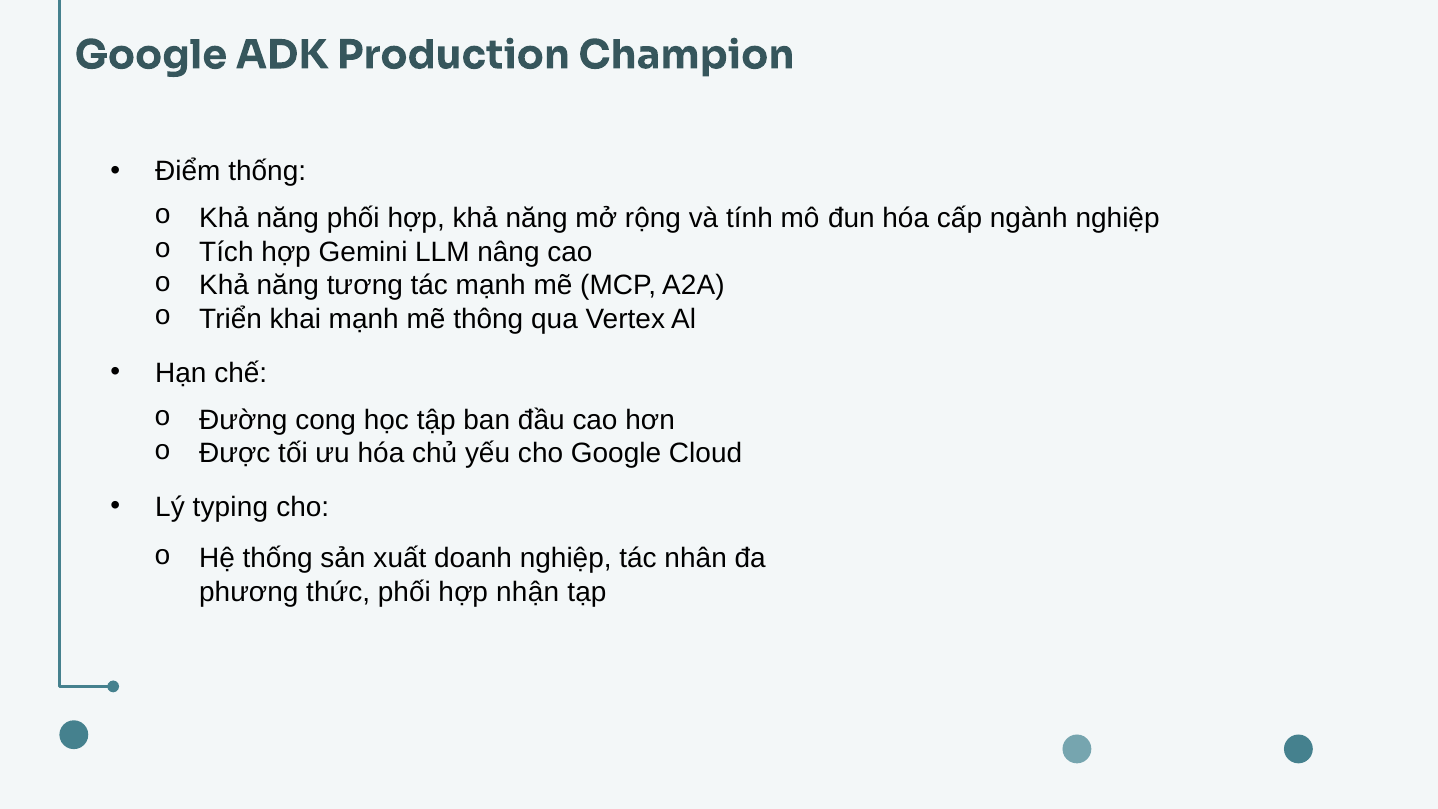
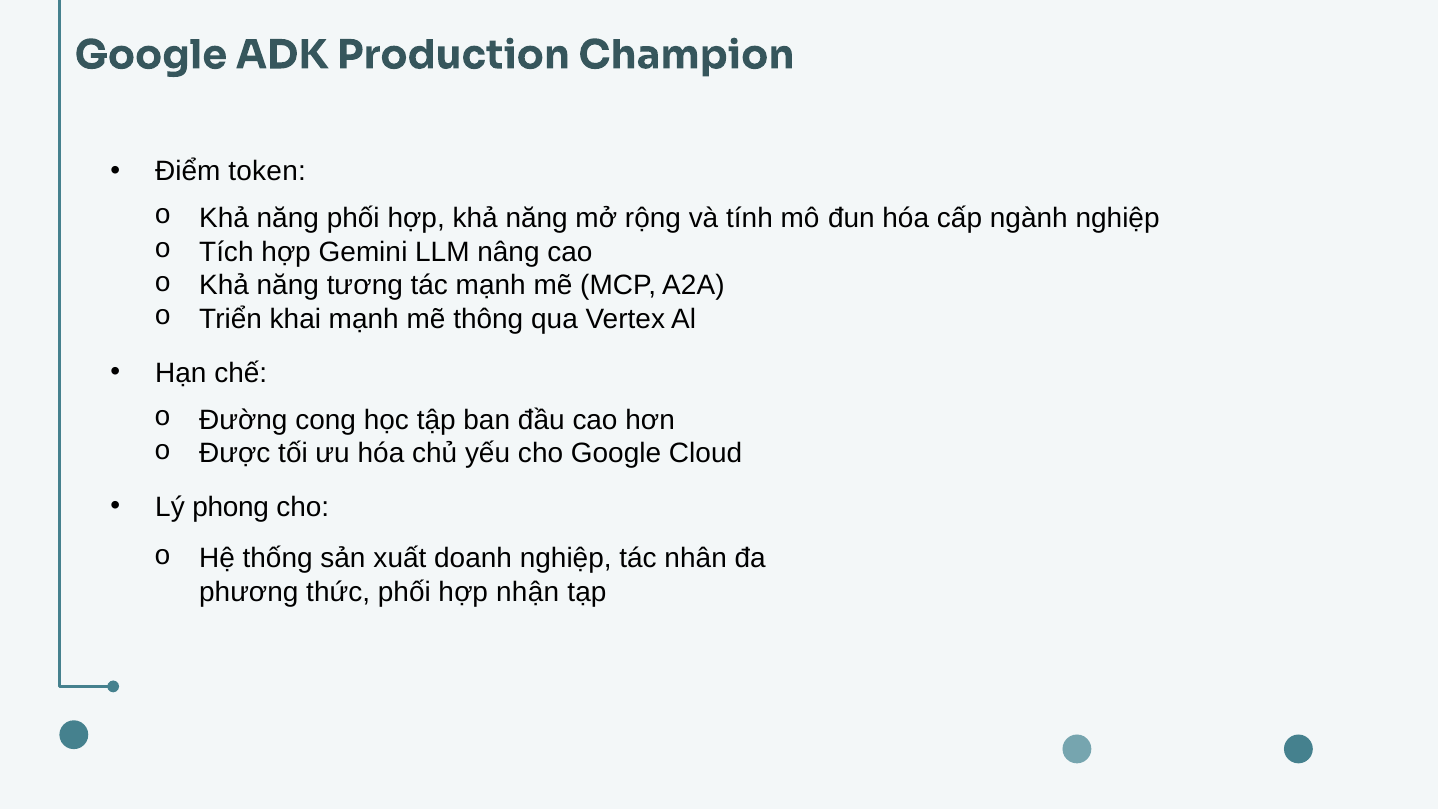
Điểm thống: thống -> token (267, 171)
typing: typing -> phong (231, 507)
